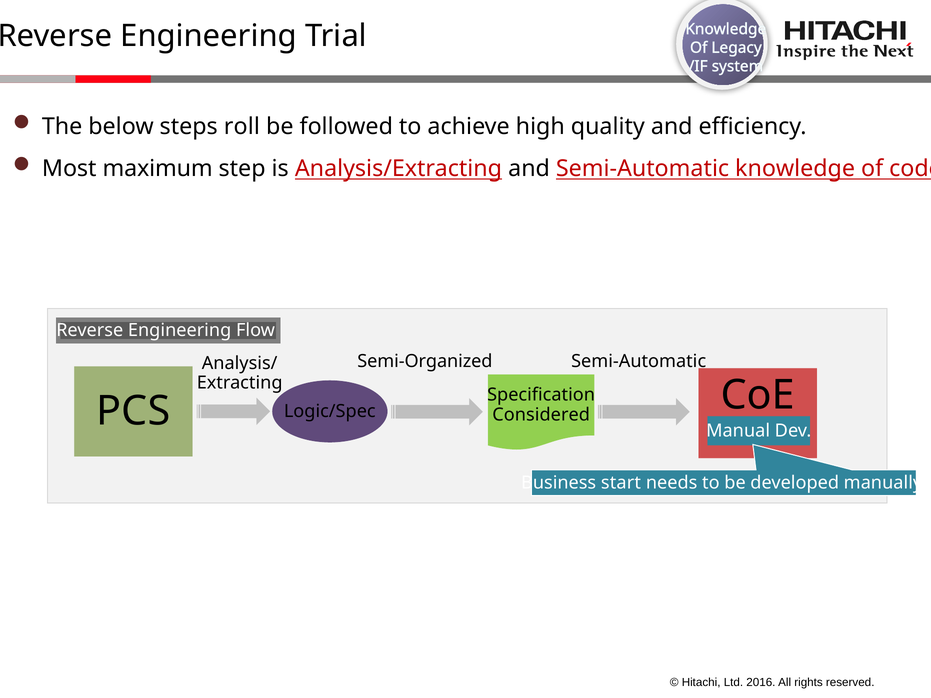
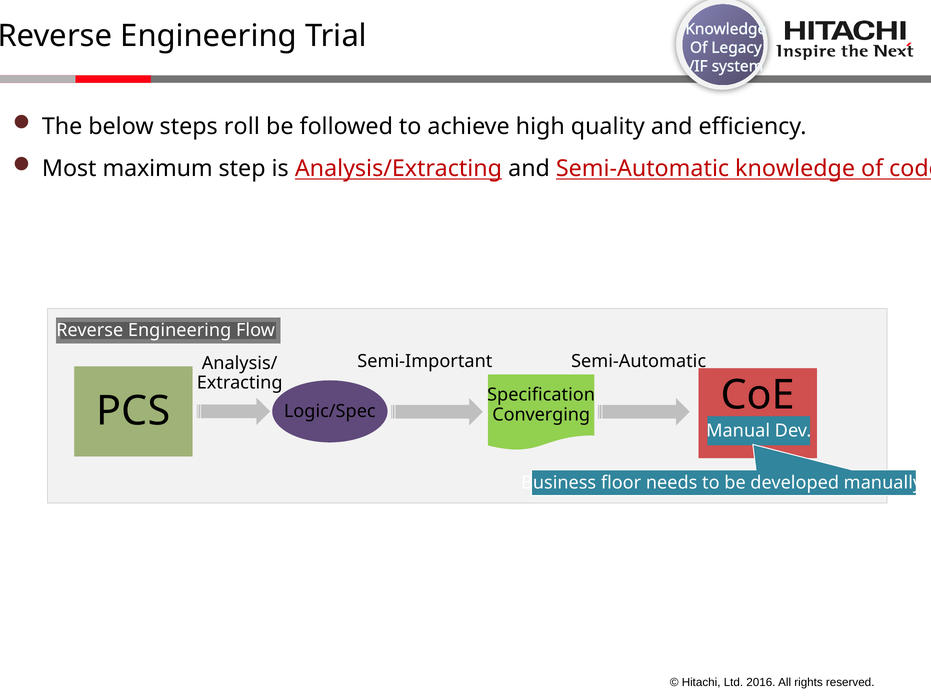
Semi-Organized: Semi-Organized -> Semi-Important (425, 361)
Considered: Considered -> Converging (541, 415)
start: start -> floor (621, 483)
